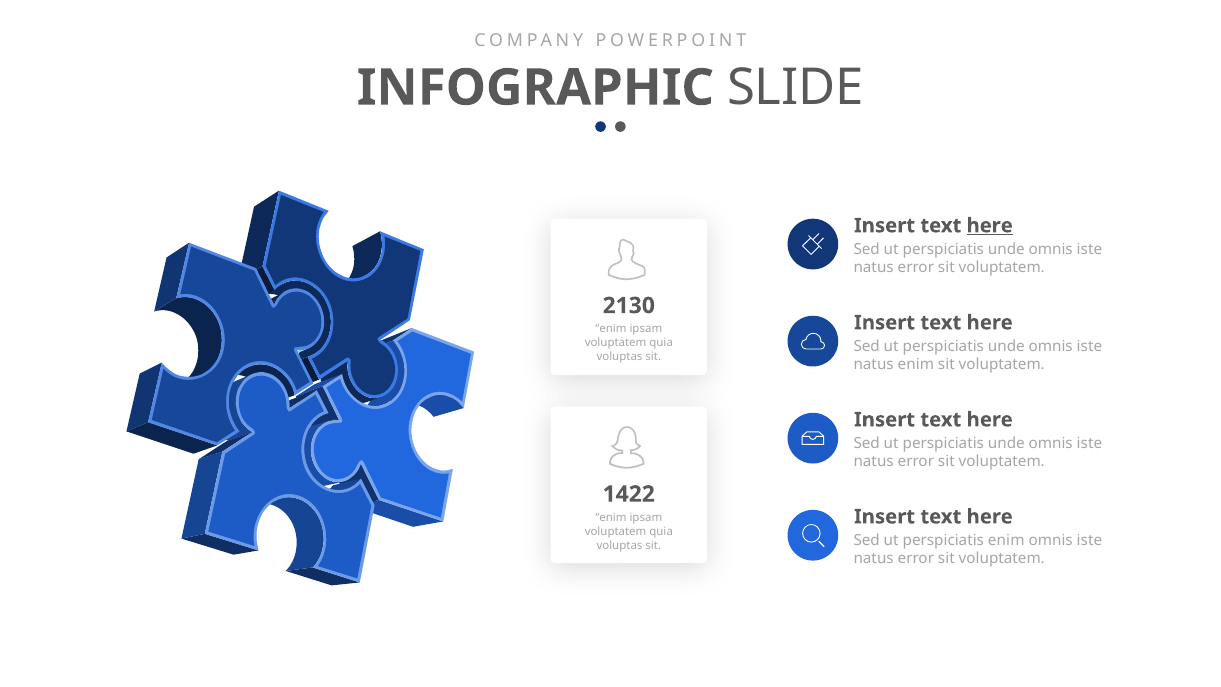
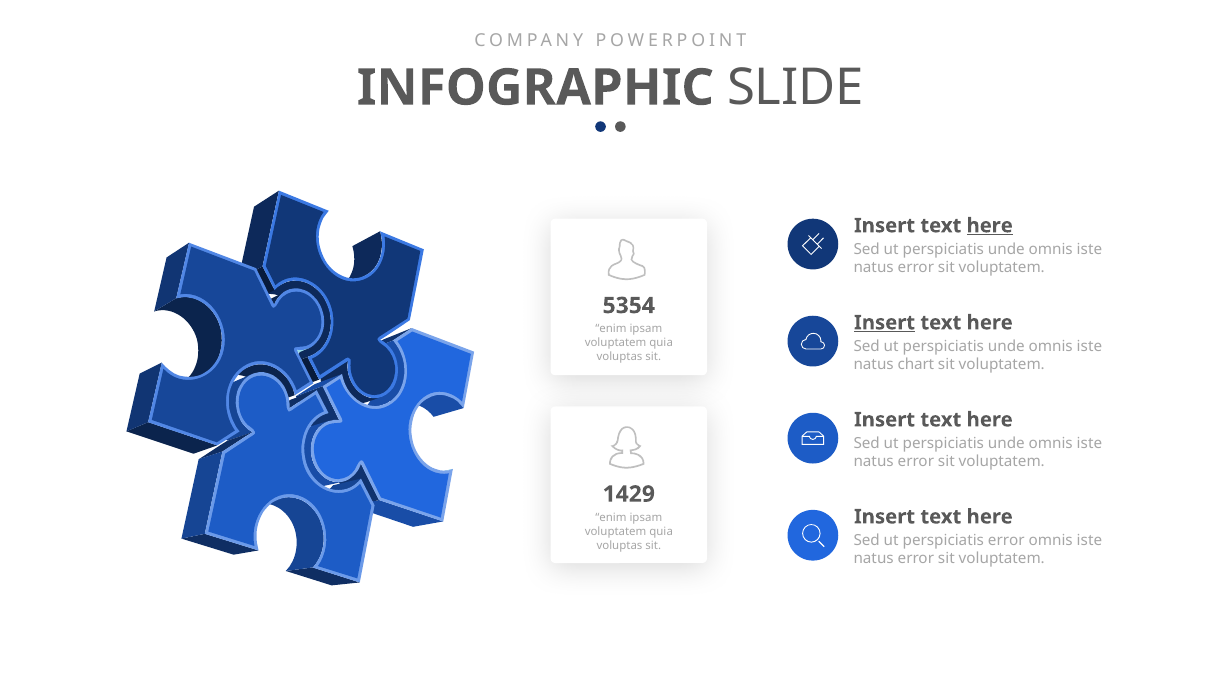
2130: 2130 -> 5354 (629, 306)
Insert underline: none -> present (885, 323)
natus enim: enim -> chart (916, 364)
1422: 1422 -> 1429 (629, 494)
perspiciatis enim: enim -> error (1006, 540)
